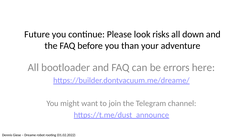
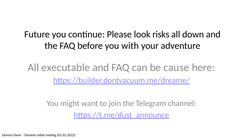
than: than -> with (130, 46)
bootloader: bootloader -> executable (66, 67)
errors: errors -> cause (176, 67)
